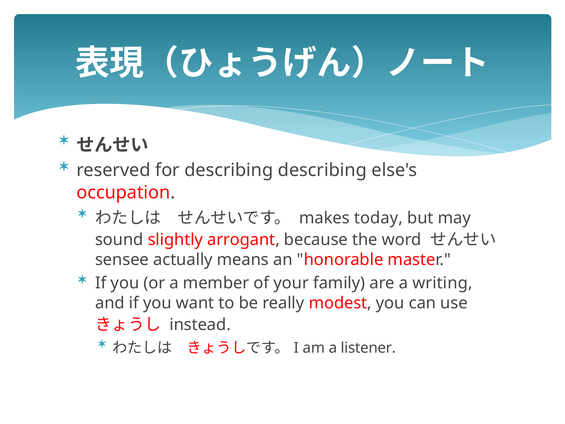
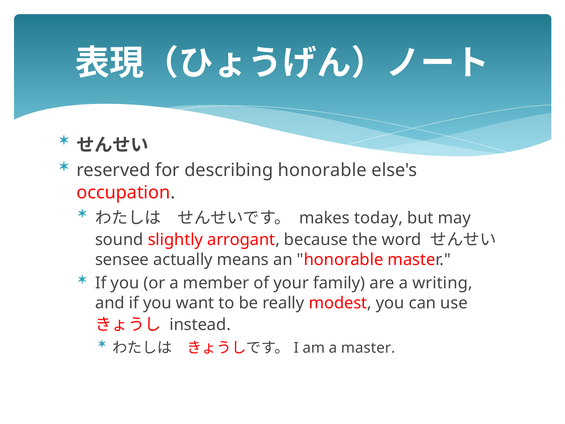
describing describing: describing -> honorable (322, 170)
a listener: listener -> master (368, 348)
